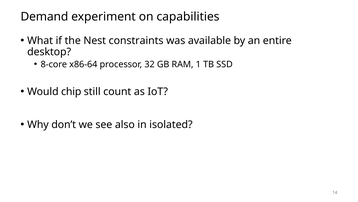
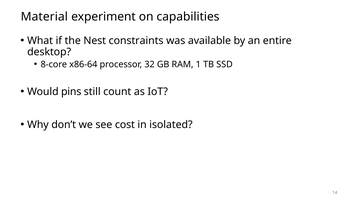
Demand: Demand -> Material (44, 17)
chip: chip -> pins (71, 91)
also: also -> cost (125, 124)
